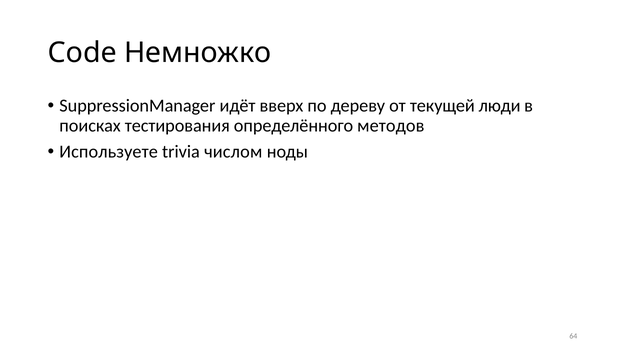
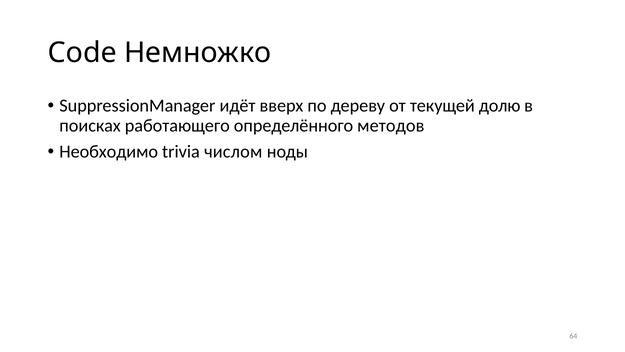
люди: люди -> долю (500, 106)
тестирования: тестирования -> работающего (177, 125)
Используете: Используете -> Необходимо (109, 152)
